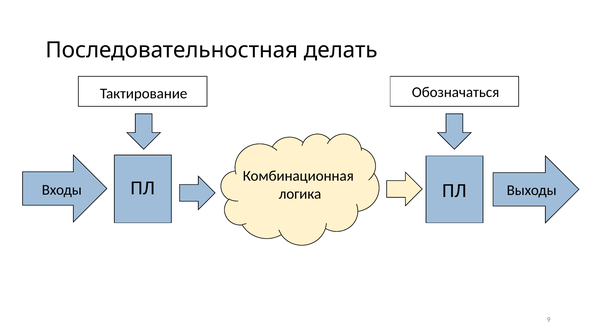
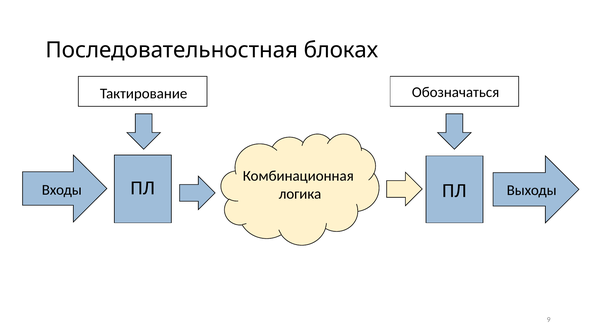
делать: делать -> блоках (341, 50)
